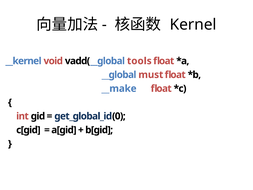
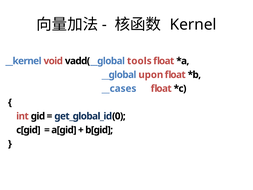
must: must -> upon (151, 75)
__make: __make -> __cases (119, 88)
